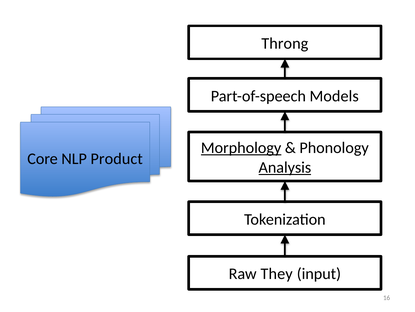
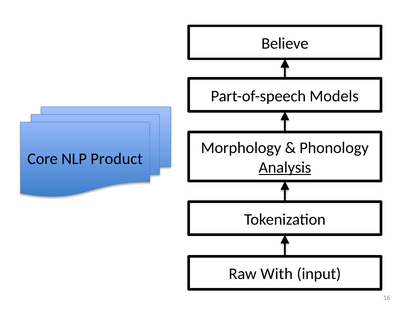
Throng: Throng -> Believe (285, 43)
Morphology underline: present -> none (241, 148)
They: They -> With (277, 273)
